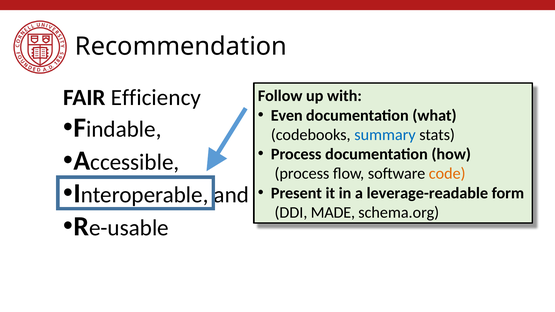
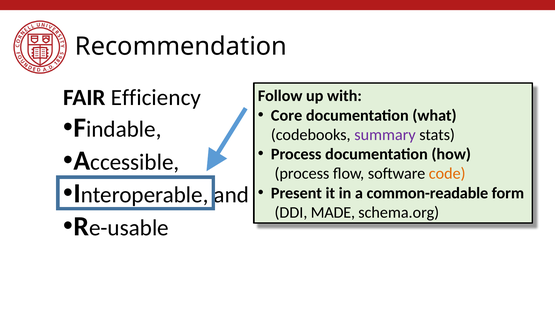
Even: Even -> Core (287, 115)
summary colour: blue -> purple (385, 135)
leverage-readable: leverage-readable -> common-readable (427, 193)
